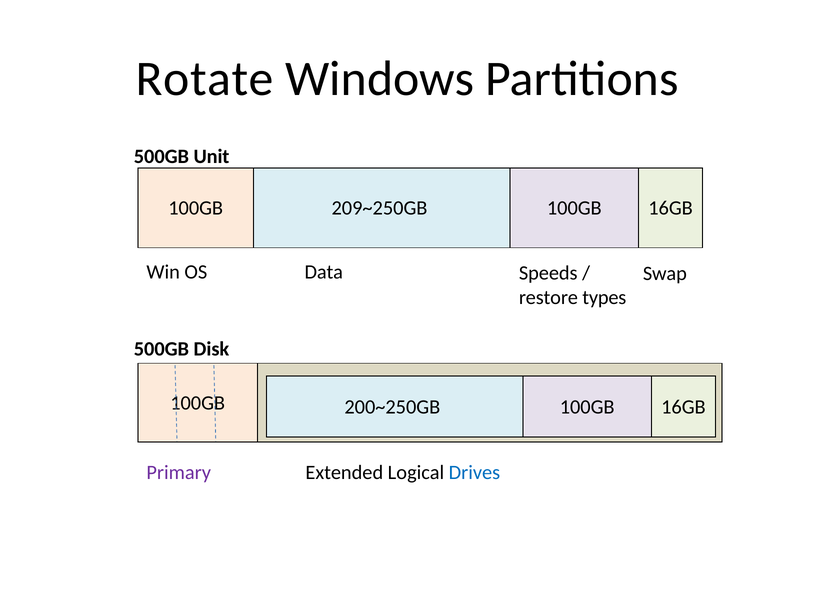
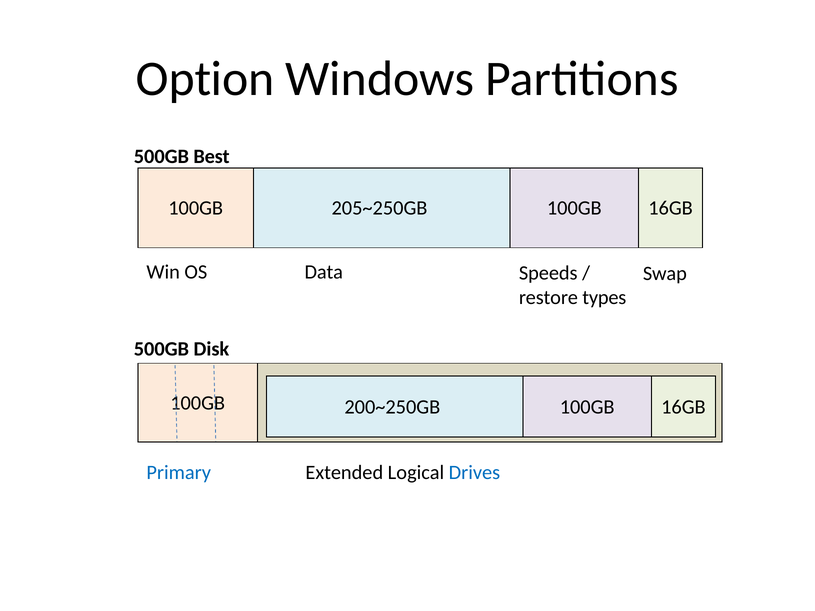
Rotate: Rotate -> Option (205, 79)
Unit: Unit -> Best (212, 156)
209~250GB: 209~250GB -> 205~250GB (379, 208)
Primary colour: purple -> blue (179, 473)
